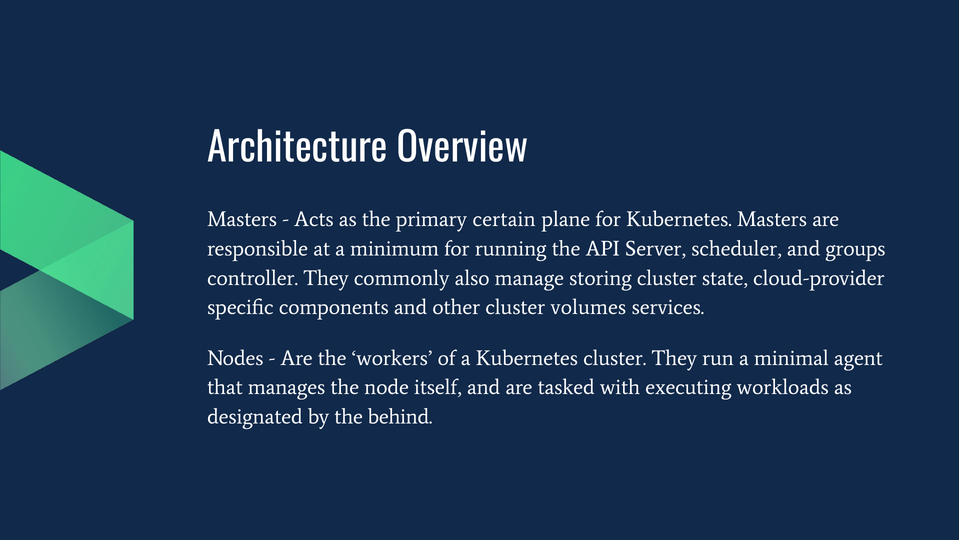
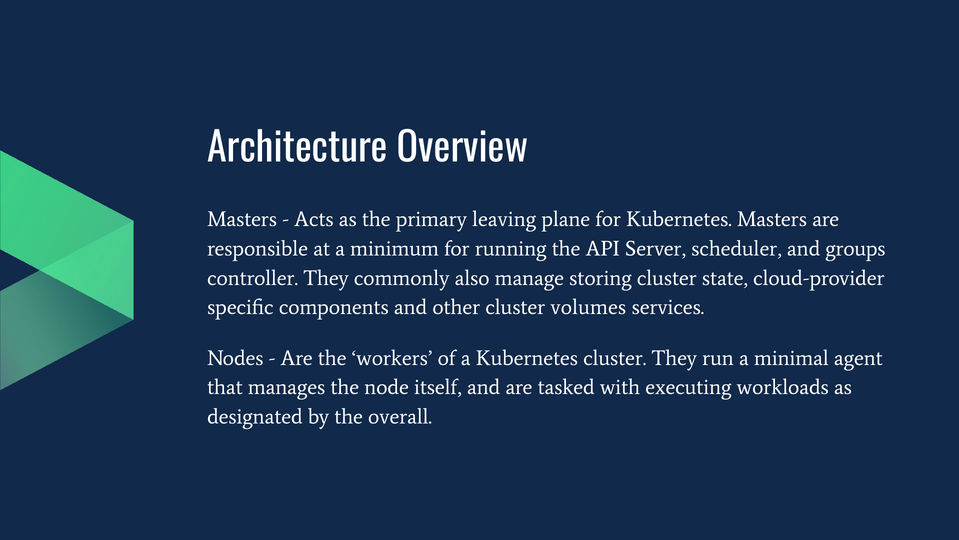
certain: certain -> leaving (504, 219)
behind: behind -> overall (400, 416)
